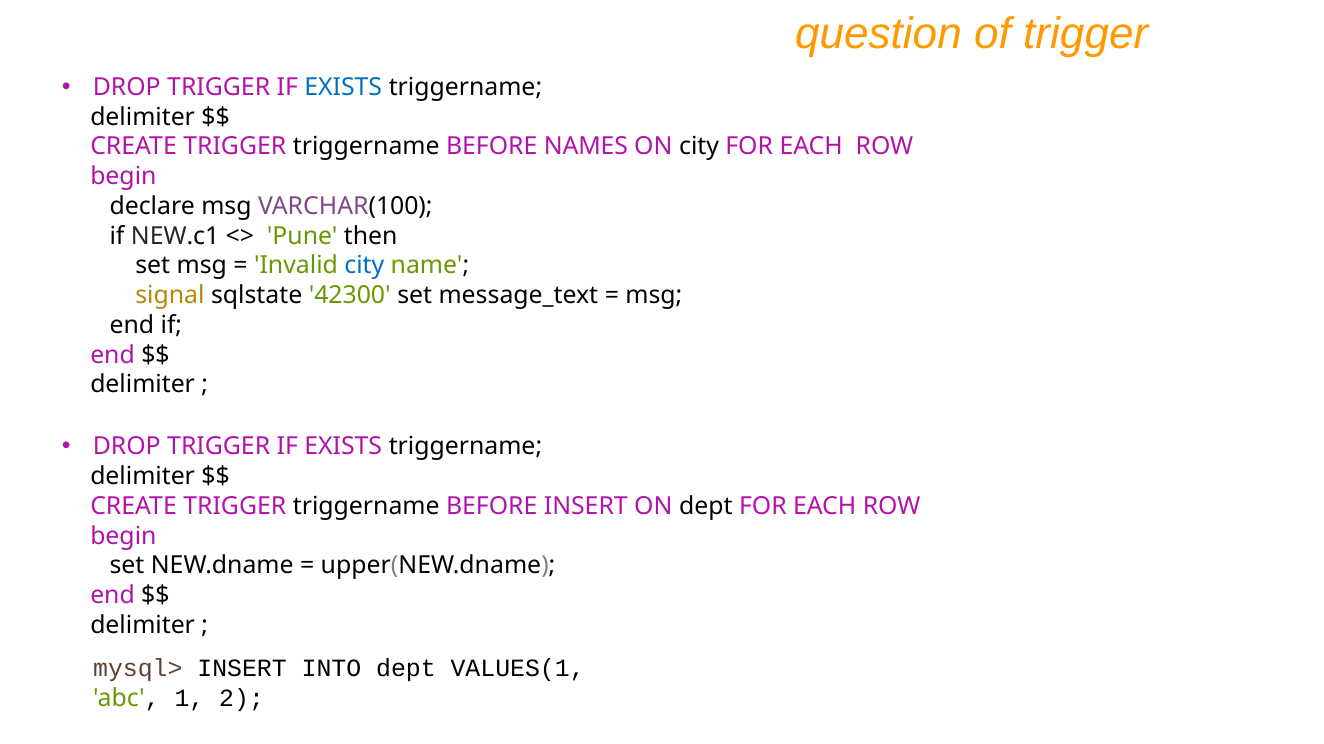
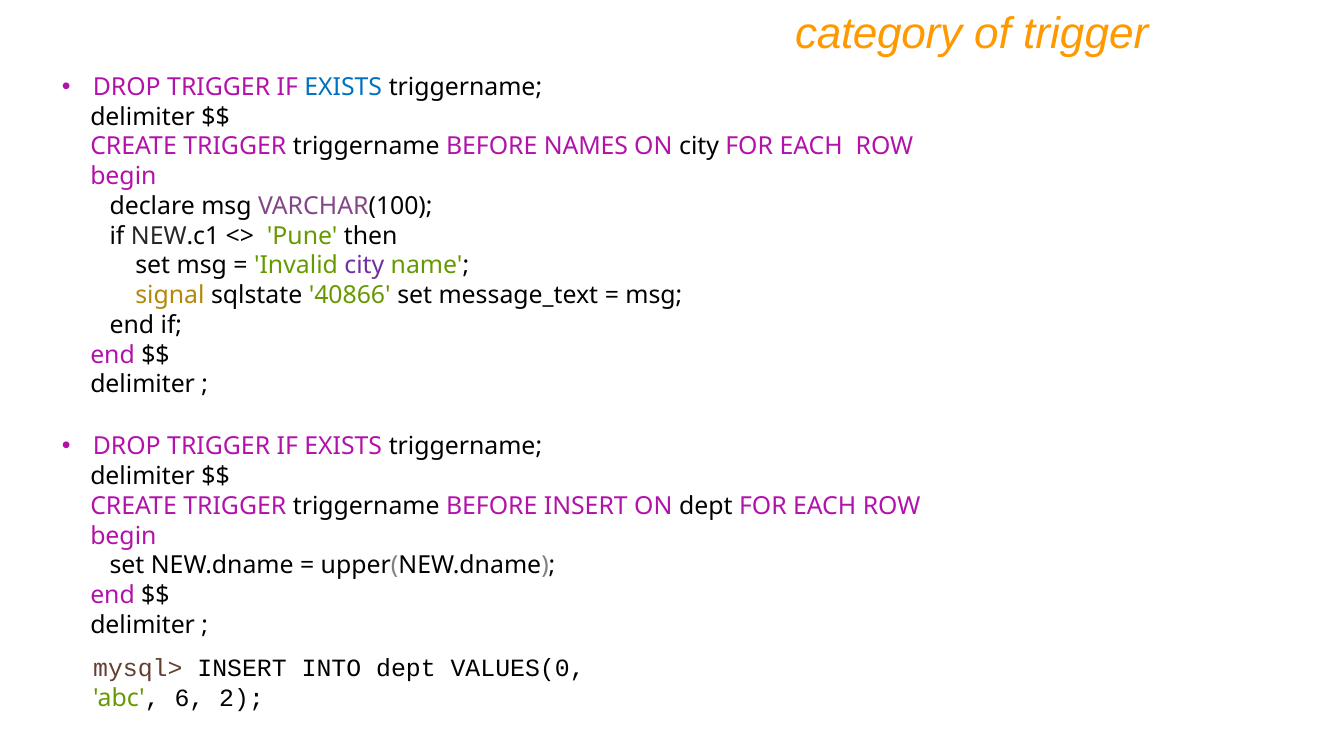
question: question -> category (879, 34)
city colour: blue -> purple (364, 266)
42300: 42300 -> 40866 (350, 296)
VALUES(1: VALUES(1 -> VALUES(0 (518, 669)
1: 1 -> 6 (189, 699)
